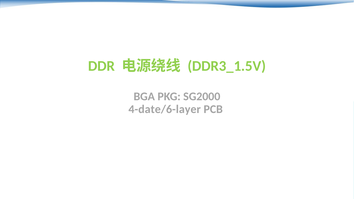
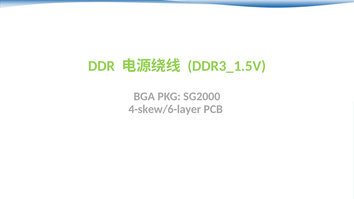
4-date/6-layer: 4-date/6-layer -> 4-skew/6-layer (165, 109)
